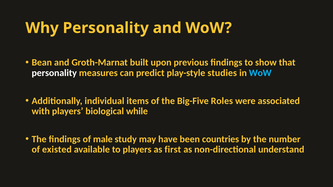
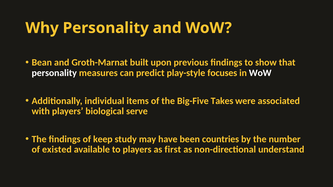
studies: studies -> focuses (222, 73)
WoW colour: light blue -> white (260, 73)
Roles: Roles -> Takes (222, 101)
while: while -> serve (137, 111)
male: male -> keep (103, 139)
